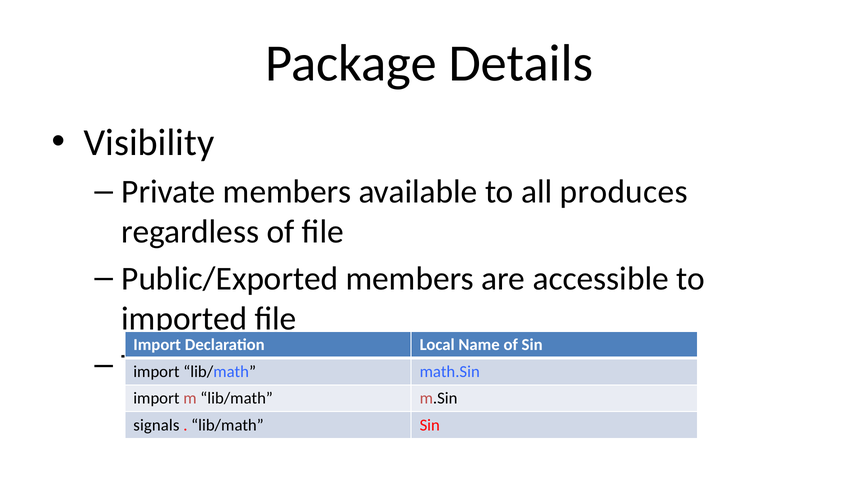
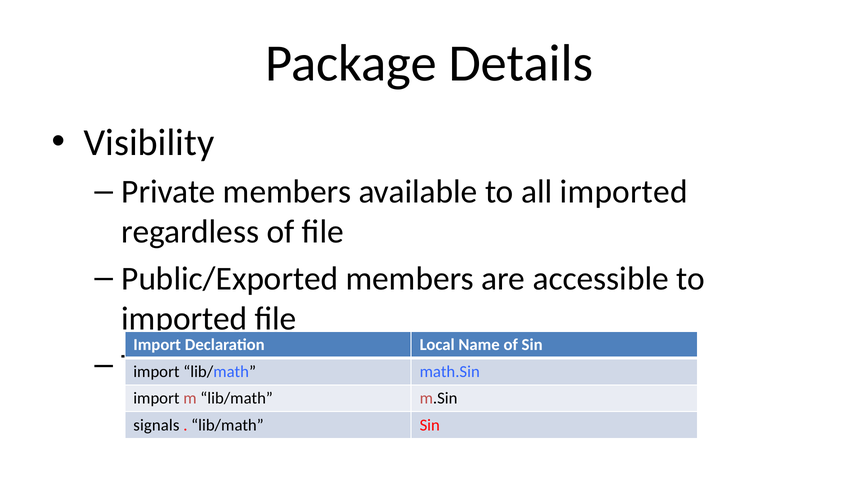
all produces: produces -> imported (624, 192)
